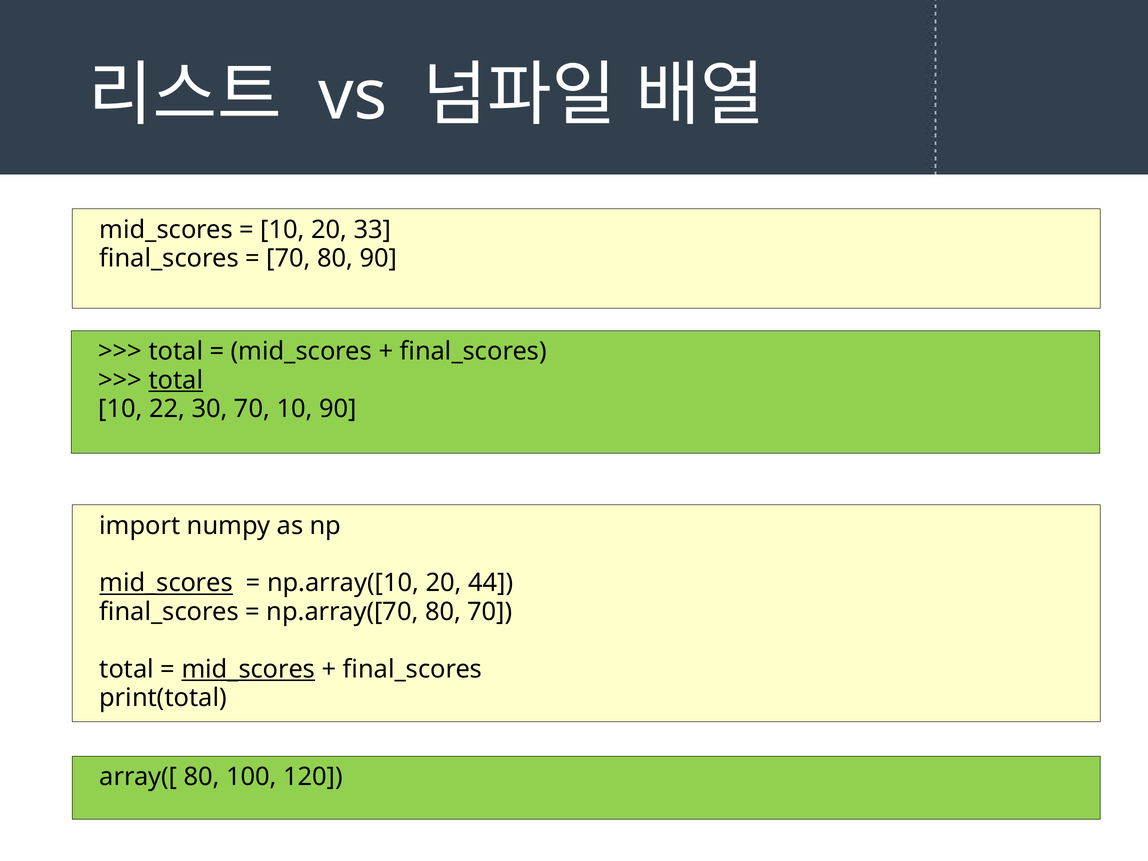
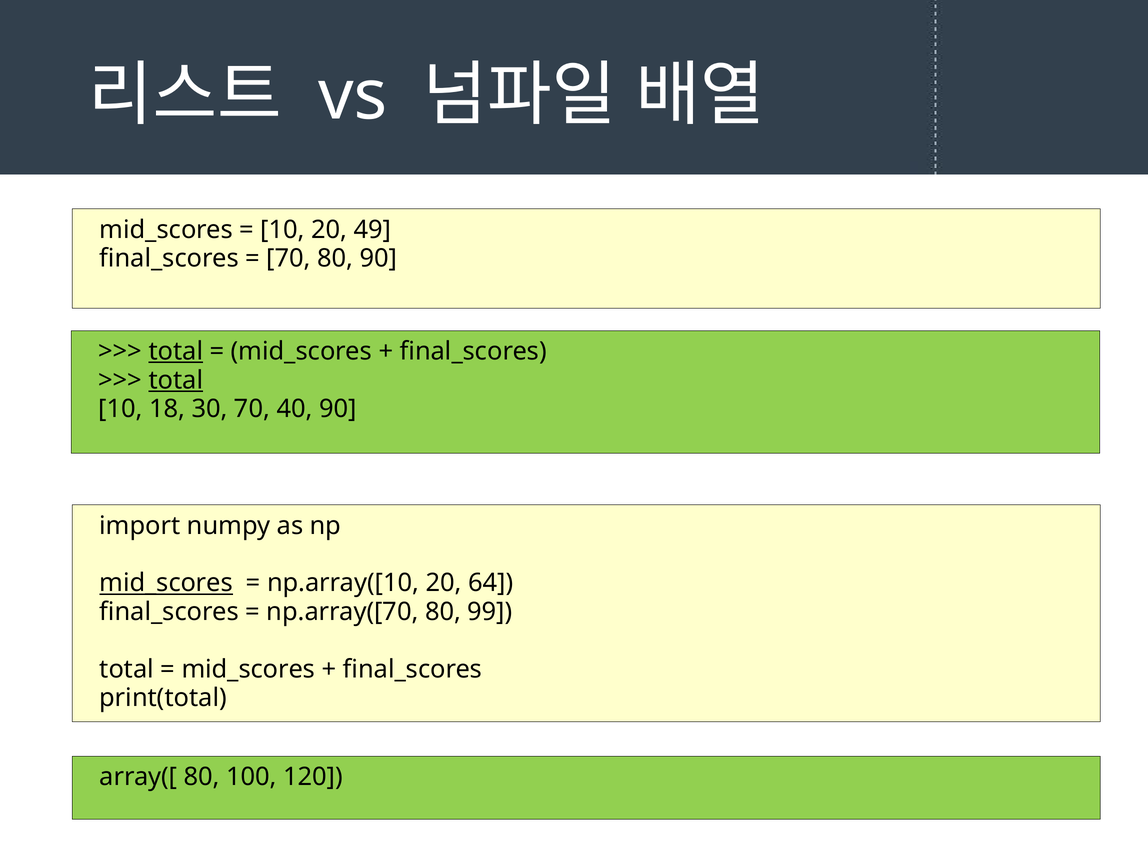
33: 33 -> 49 (373, 230)
total underline: none -> present (176, 351)
22: 22 -> 18 (167, 409)
70 10: 10 -> 40 (295, 409)
44: 44 -> 64 (491, 583)
80 70: 70 -> 99 (490, 612)
mid_scores underline: present -> none (248, 669)
